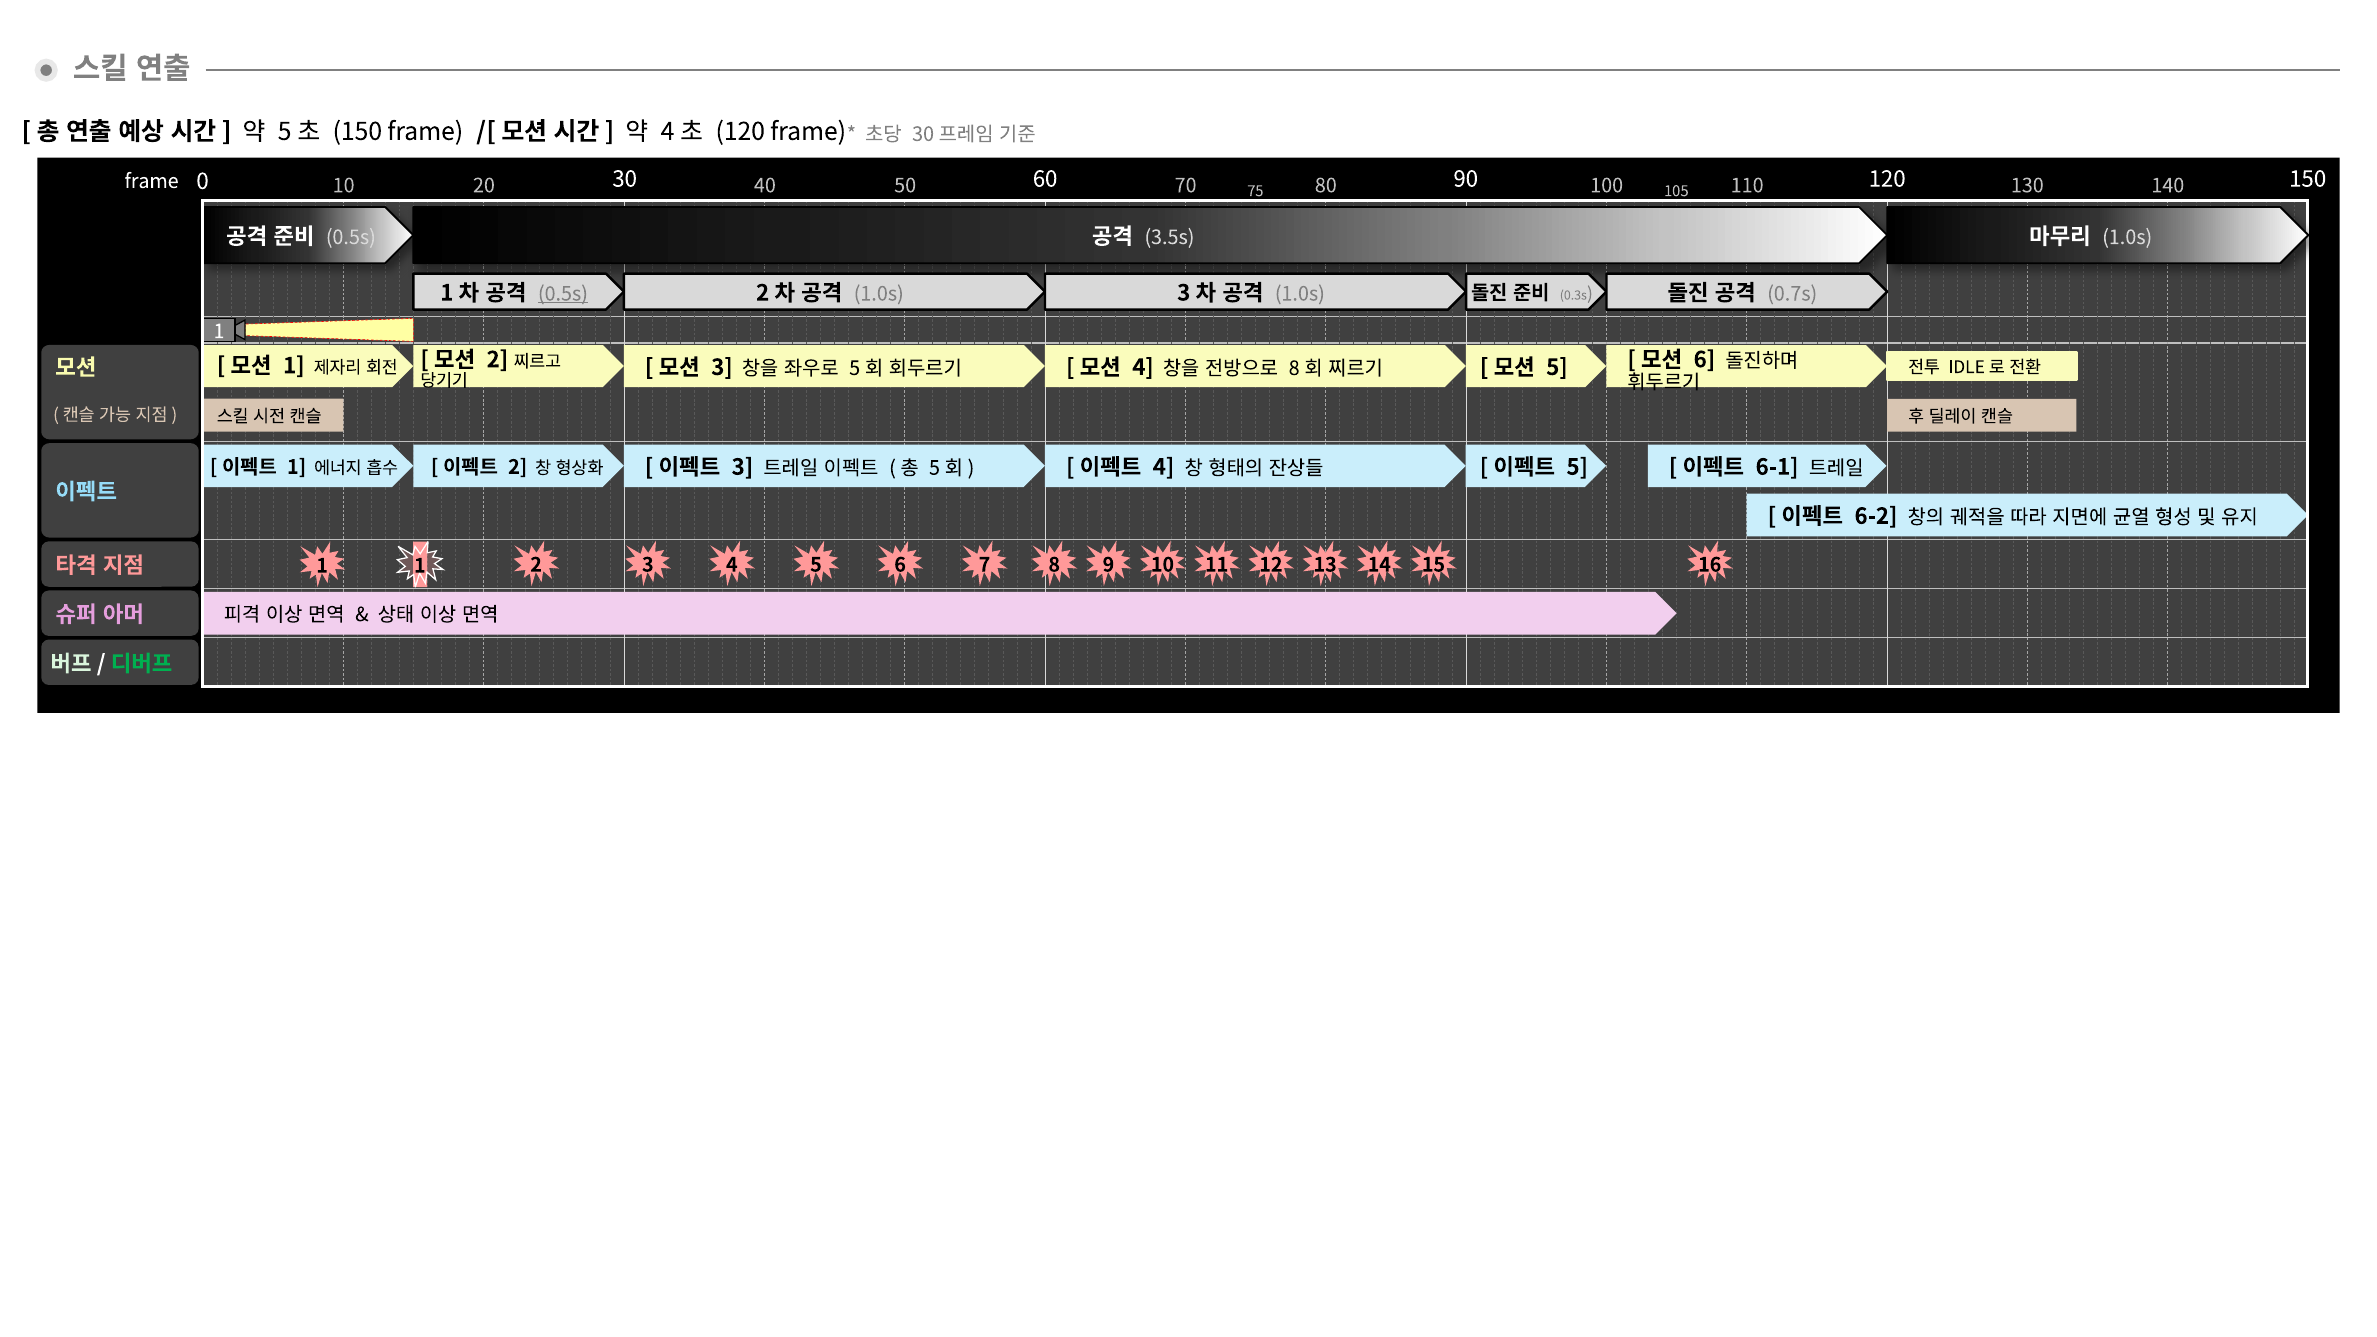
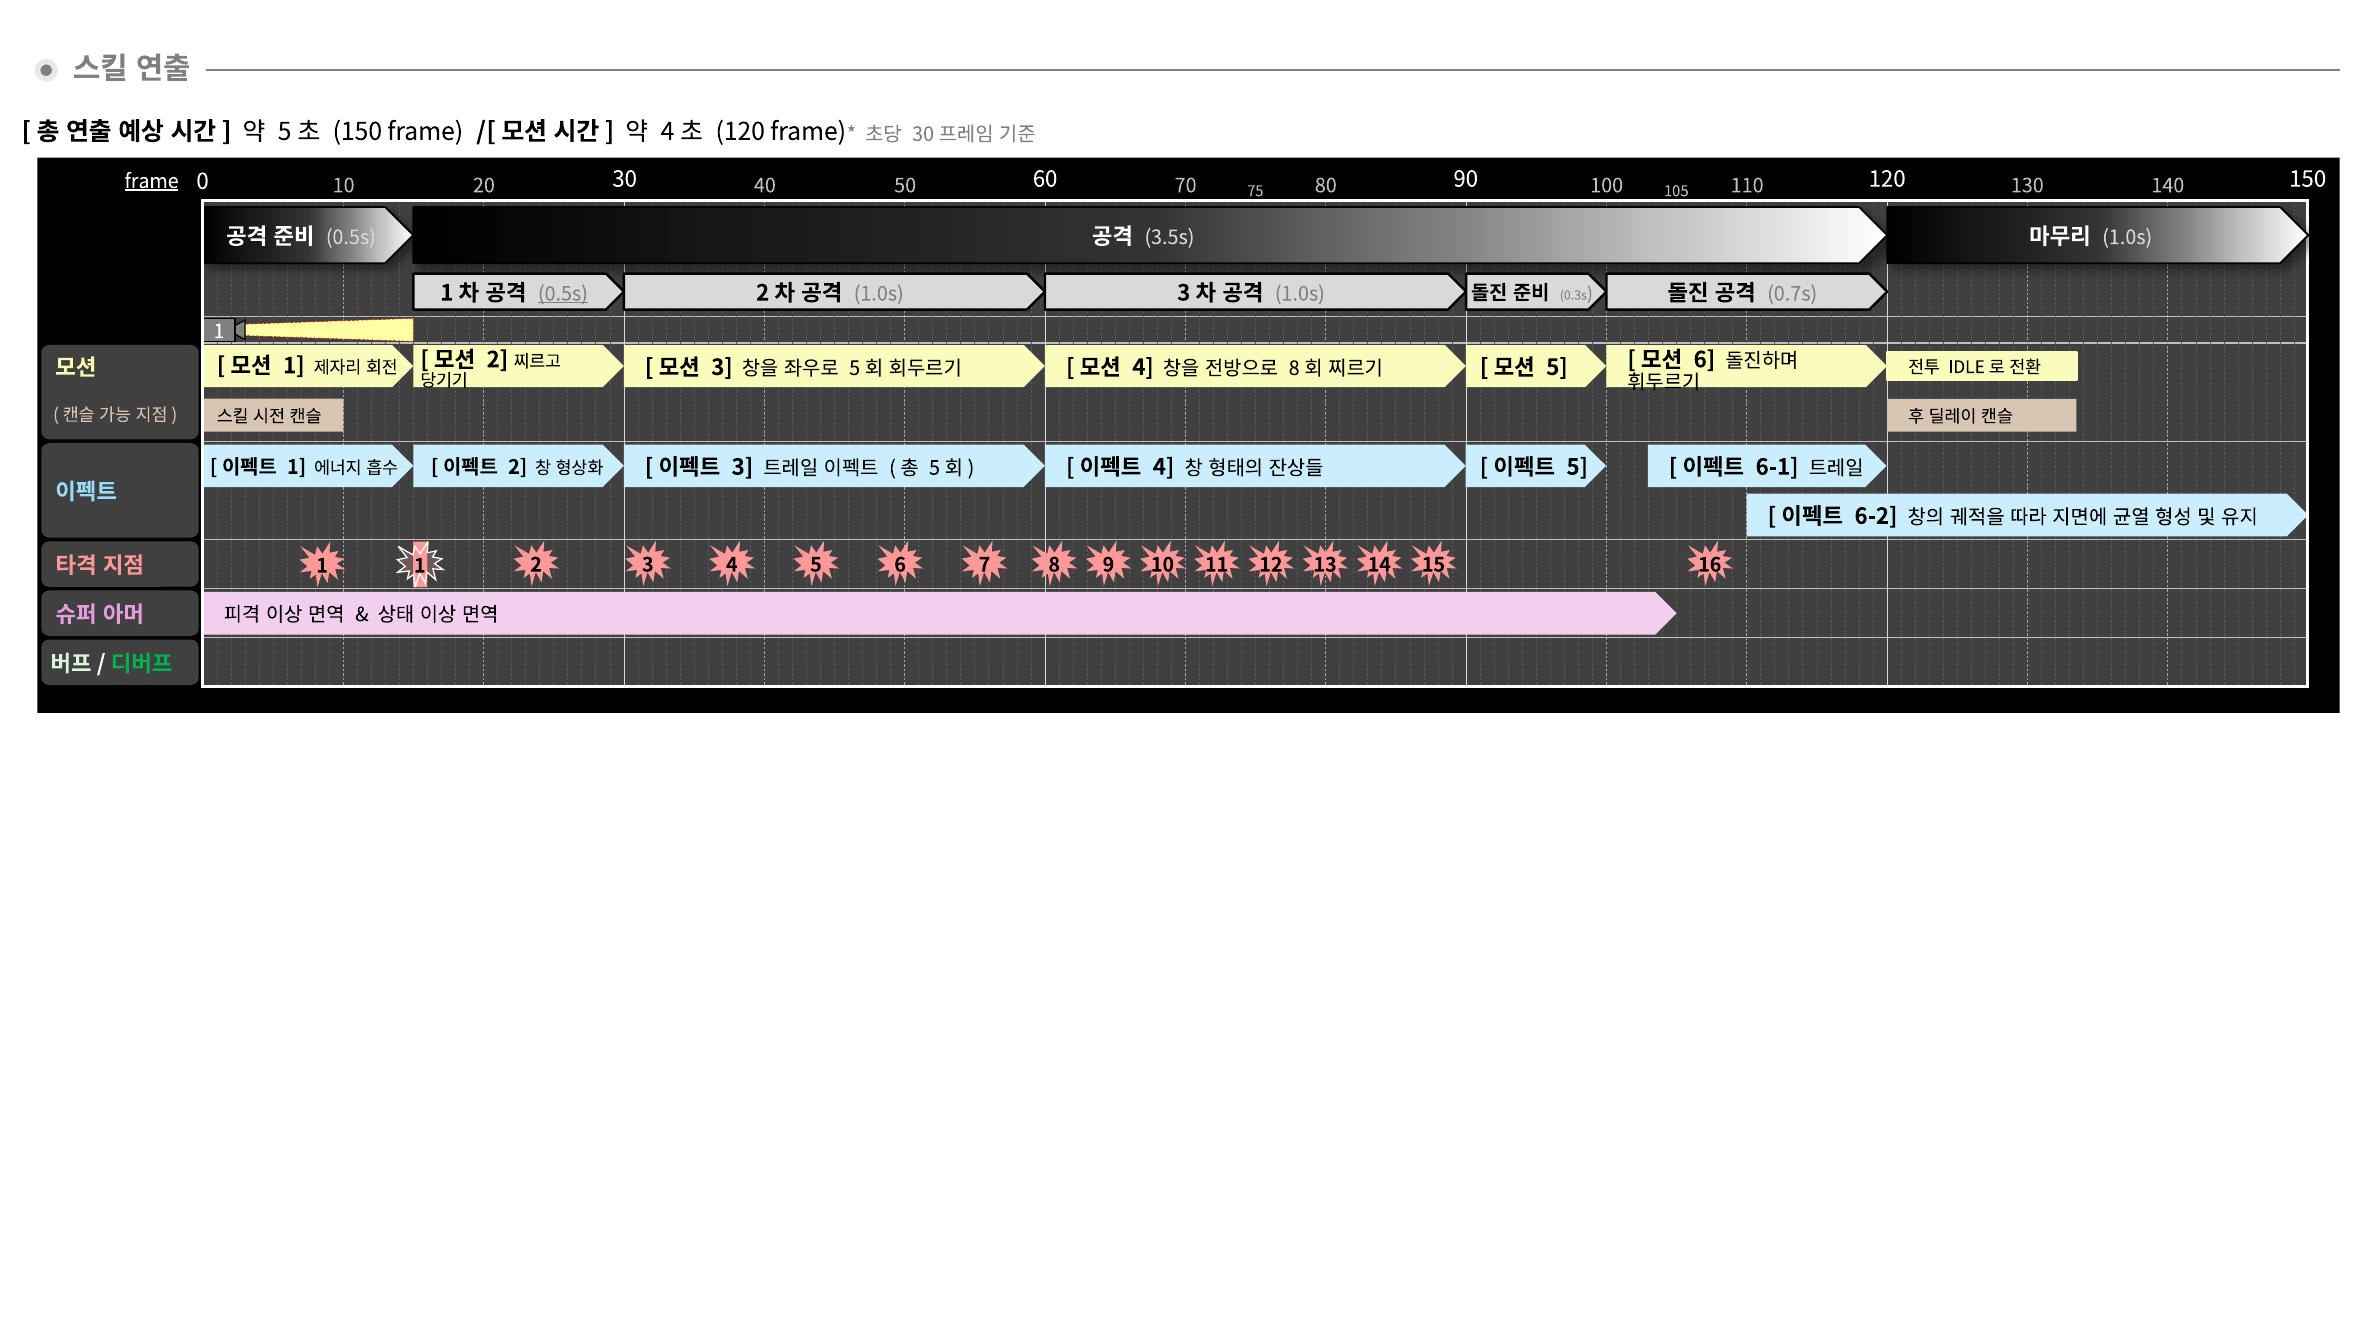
frame underline: none -> present (152, 181)
